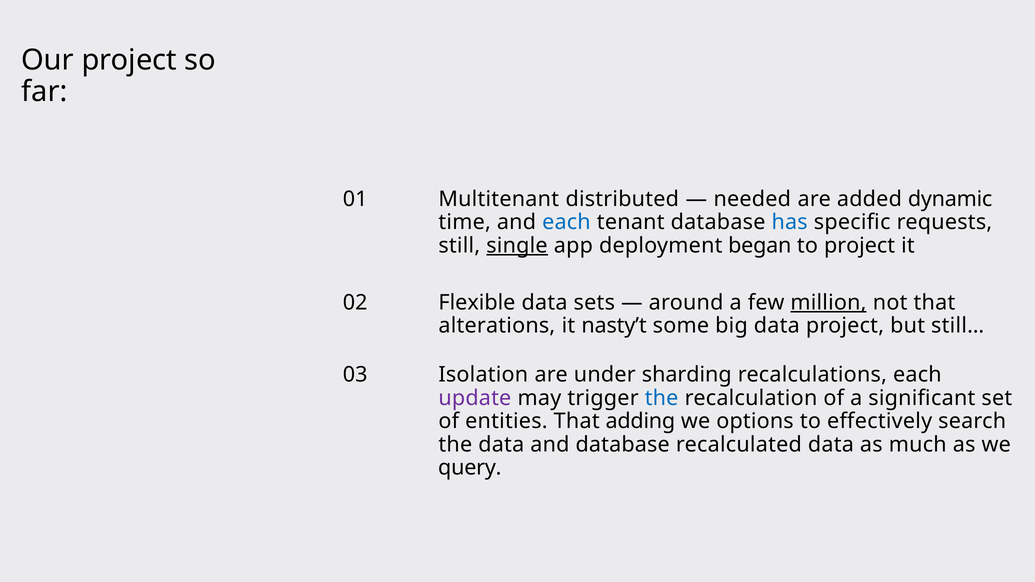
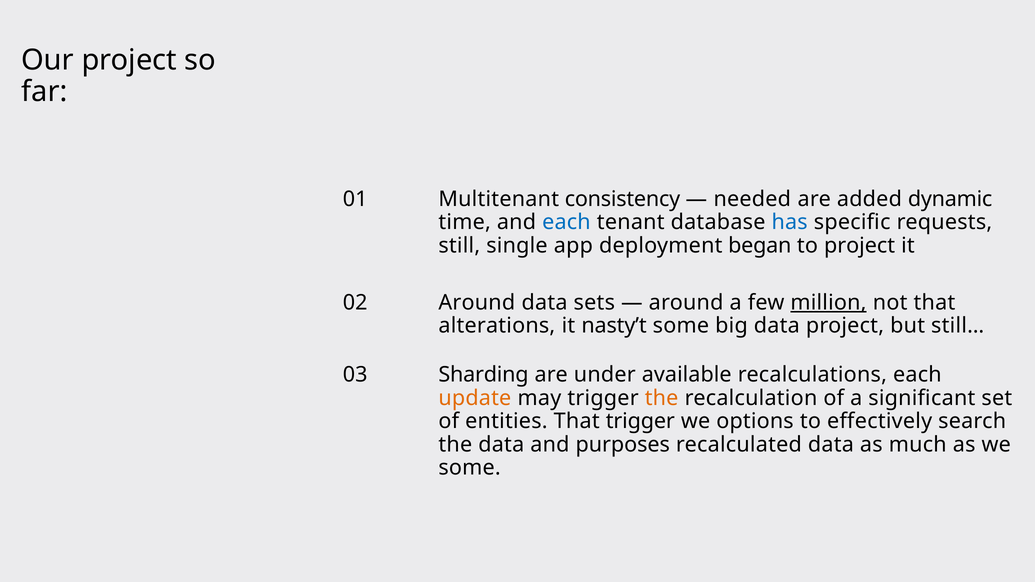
distributed: distributed -> consistency (622, 199)
single underline: present -> none (517, 246)
02 Flexible: Flexible -> Around (477, 303)
Isolation: Isolation -> Sharding (484, 375)
sharding: sharding -> available (687, 375)
update colour: purple -> orange (475, 398)
the colour: blue -> orange (662, 398)
That adding: adding -> trigger (640, 421)
and database: database -> purposes (623, 445)
query: query -> some (470, 468)
